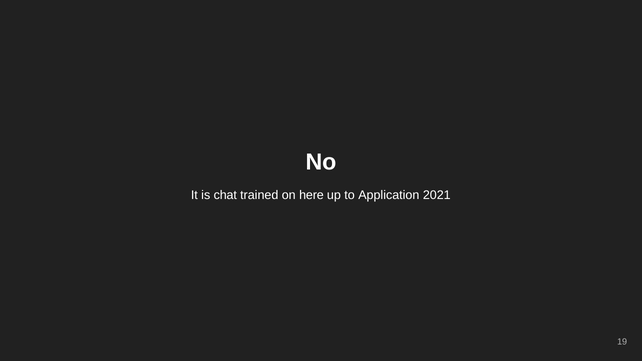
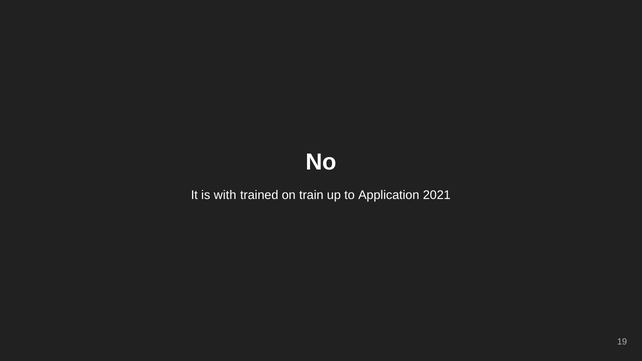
chat: chat -> with (225, 195)
here: here -> train (311, 195)
